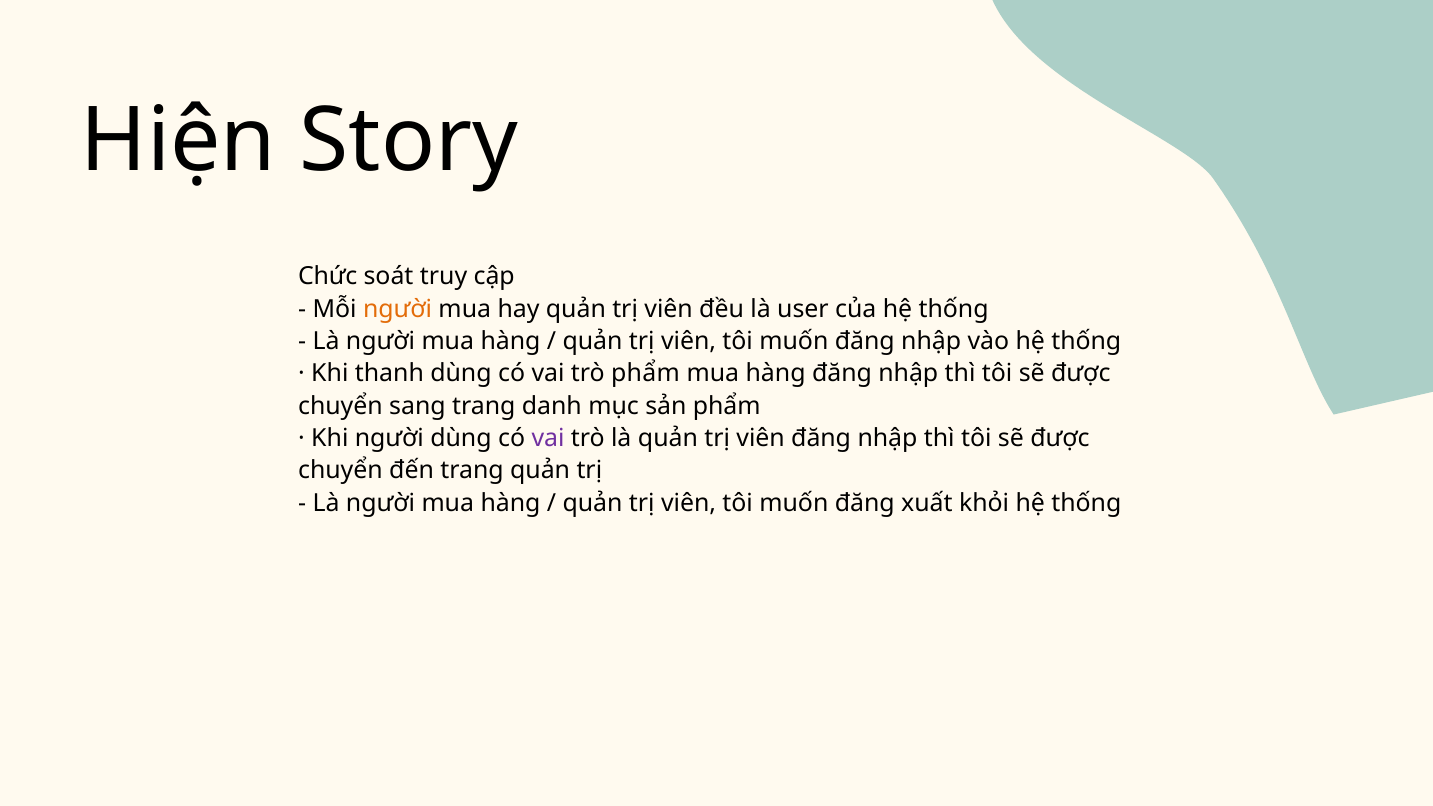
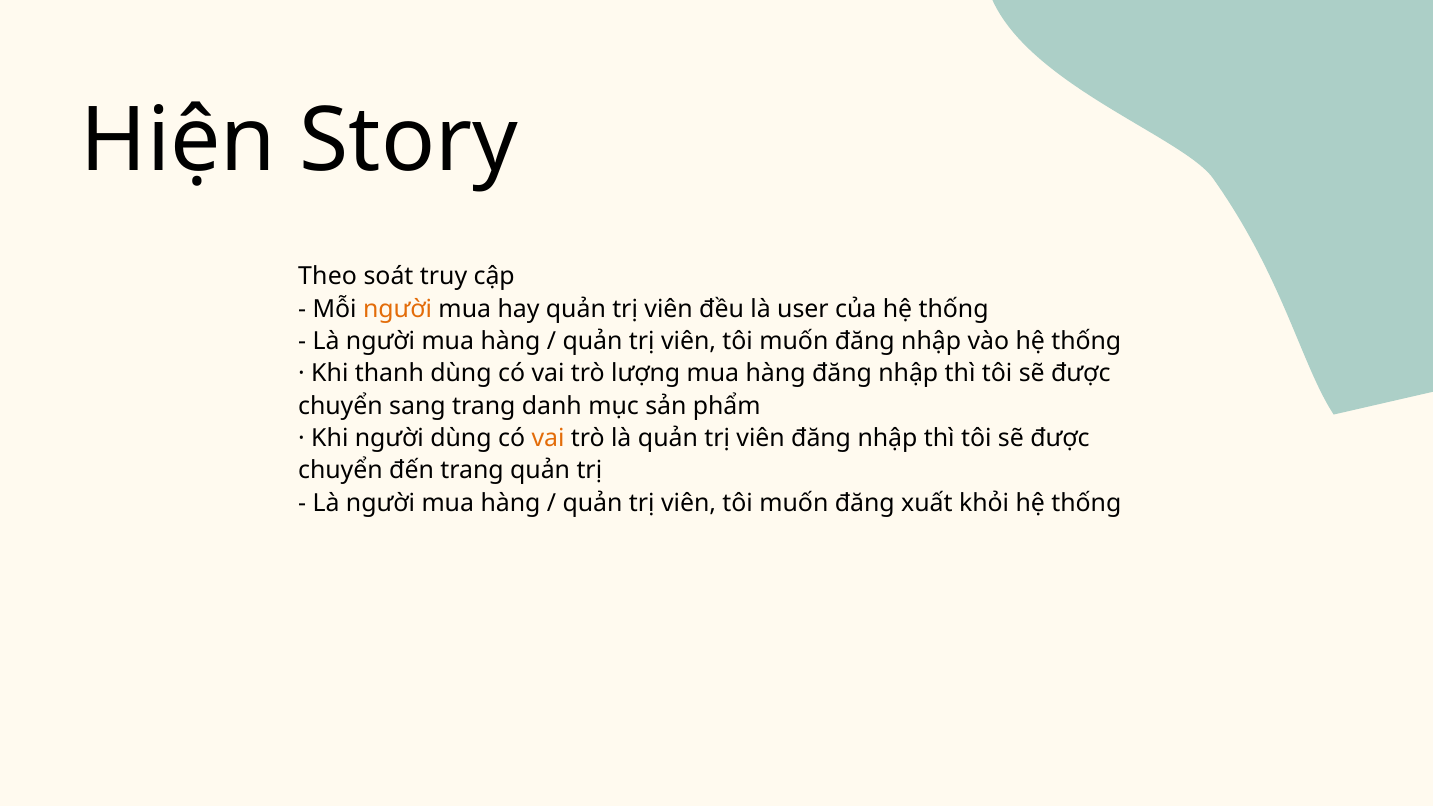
Chức: Chức -> Theo (328, 276)
trò phẩm: phẩm -> lượng (646, 374)
vai colour: purple -> orange (548, 438)
